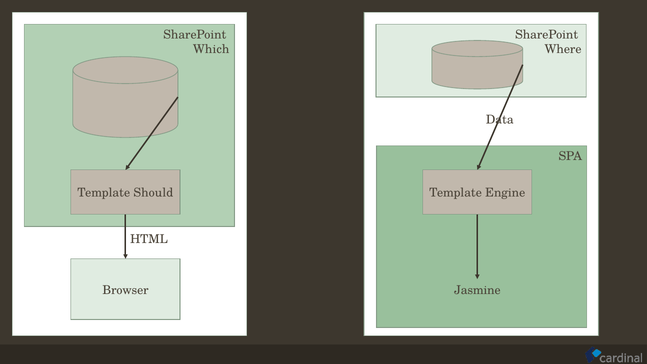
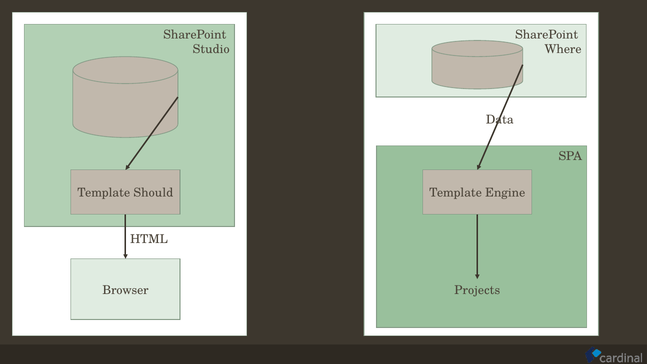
Which: Which -> Studio (211, 49)
Jasmine: Jasmine -> Projects (477, 290)
